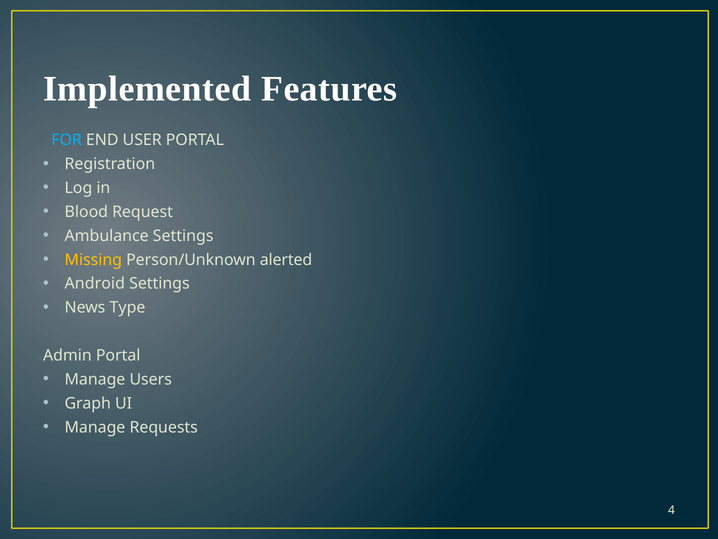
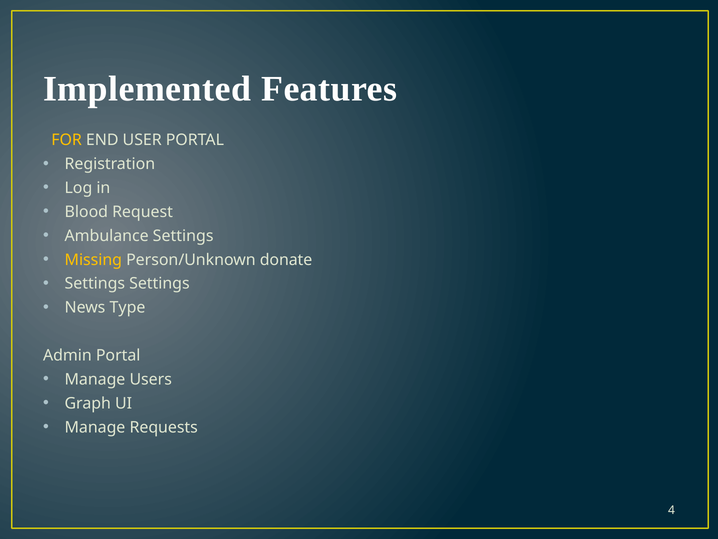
FOR colour: light blue -> yellow (67, 140)
alerted: alerted -> donate (286, 259)
Android: Android -> Settings (95, 283)
